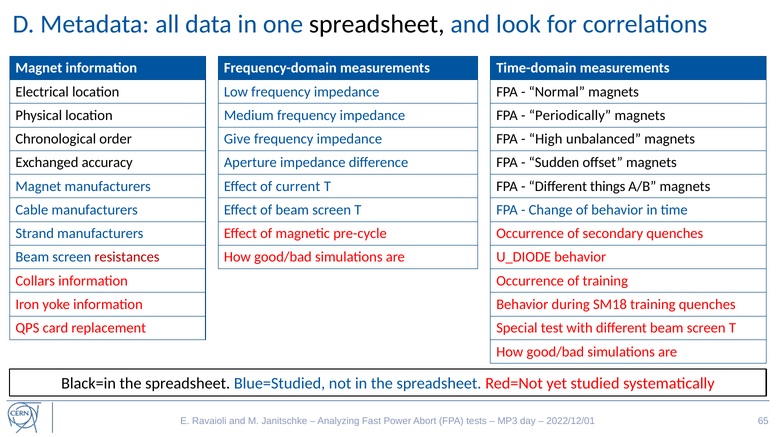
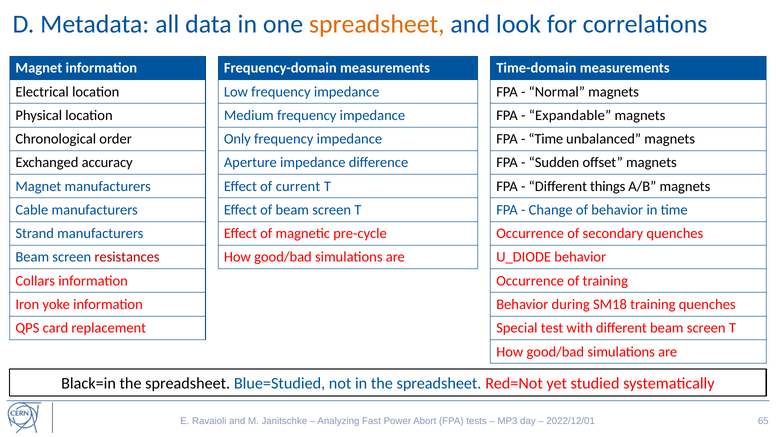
spreadsheet colour: black -> orange (377, 24)
Periodically: Periodically -> Expandable (570, 115)
Give: Give -> Only (237, 139)
High: High -> Time (546, 139)
